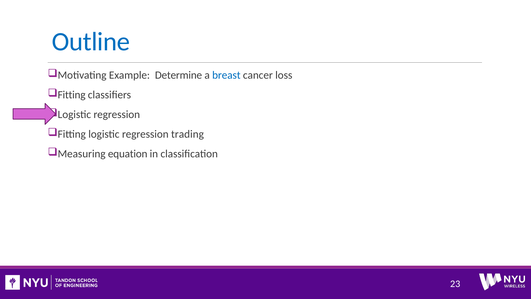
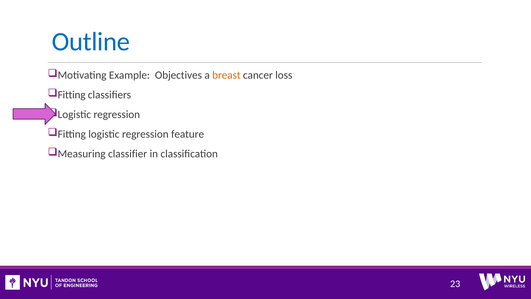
Determine: Determine -> Objectives (178, 75)
breast colour: blue -> orange (226, 75)
trading: trading -> feature (188, 134)
equation: equation -> classifier (128, 154)
